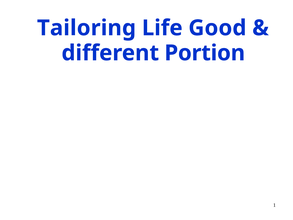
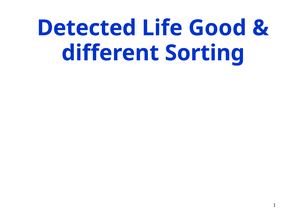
Tailoring: Tailoring -> Detected (87, 28)
Portion: Portion -> Sorting (205, 53)
